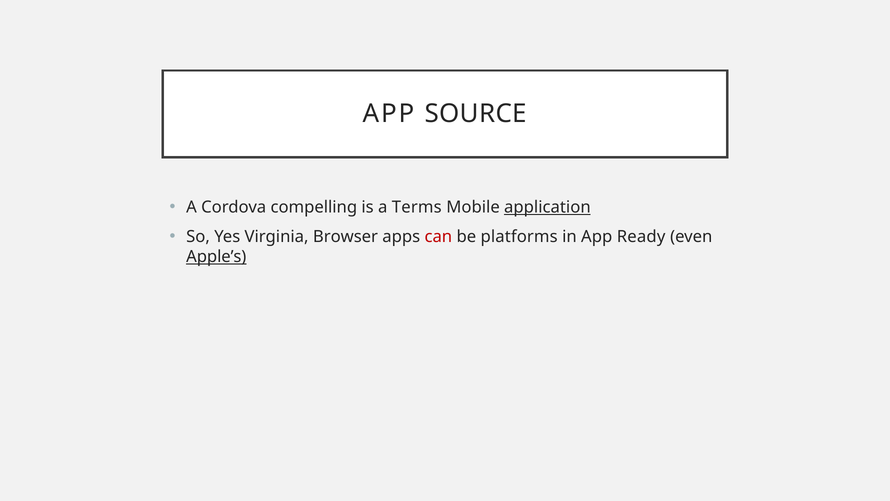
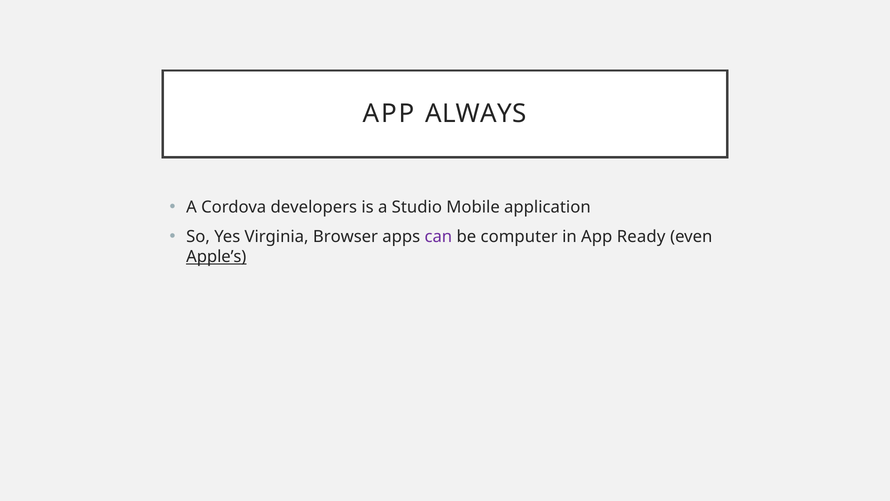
SOURCE: SOURCE -> ALWAYS (476, 114)
compelling: compelling -> developers (314, 207)
Terms: Terms -> Studio (417, 207)
application underline: present -> none (547, 207)
can colour: red -> purple (438, 236)
platforms: platforms -> computer (519, 236)
